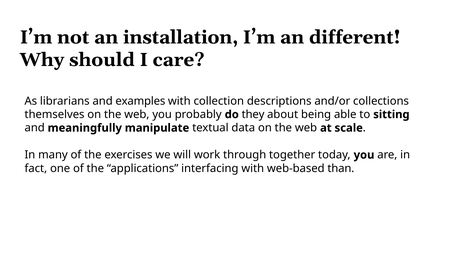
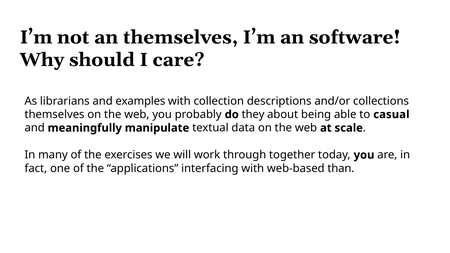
an installation: installation -> themselves (180, 37)
different: different -> software (355, 37)
sitting: sitting -> casual (391, 115)
